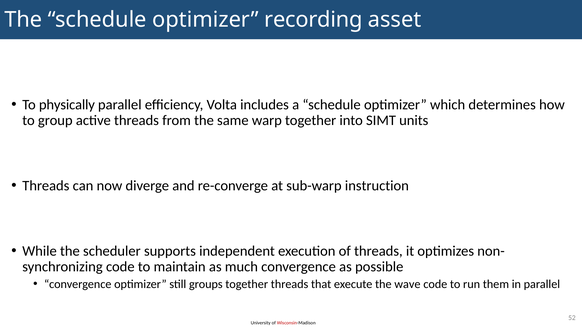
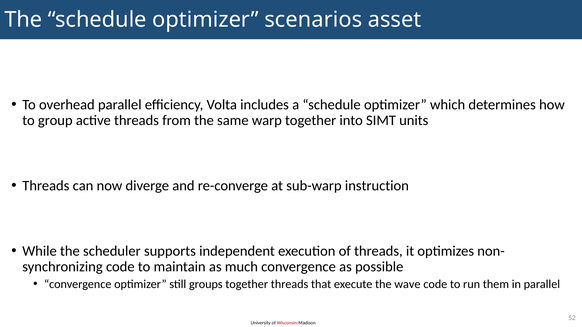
recording: recording -> scenarios (313, 20)
physically: physically -> overhead (67, 105)
